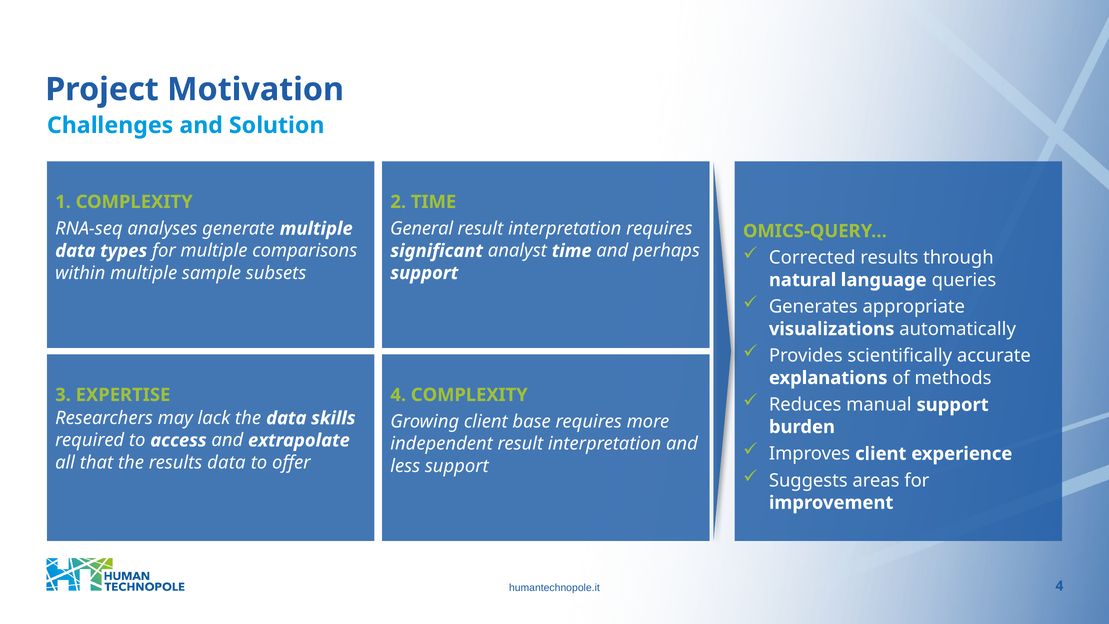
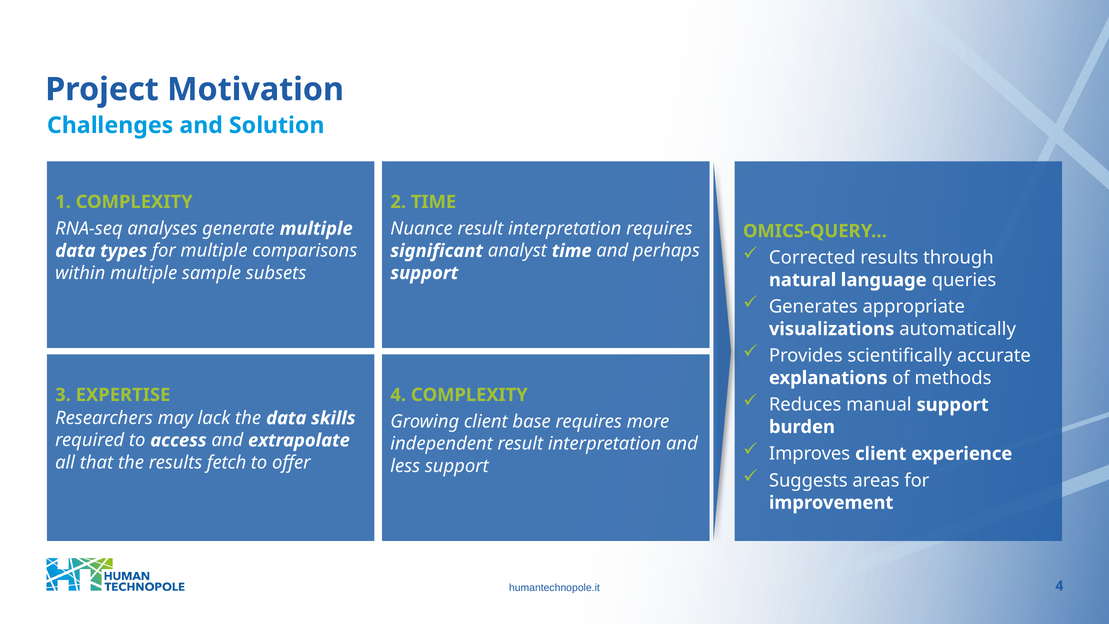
General: General -> Nuance (422, 229)
results data: data -> fetch (227, 462)
